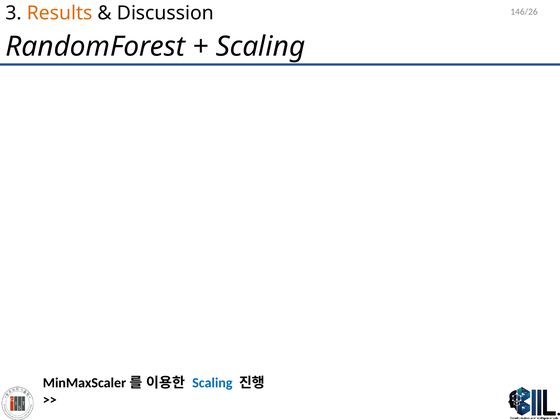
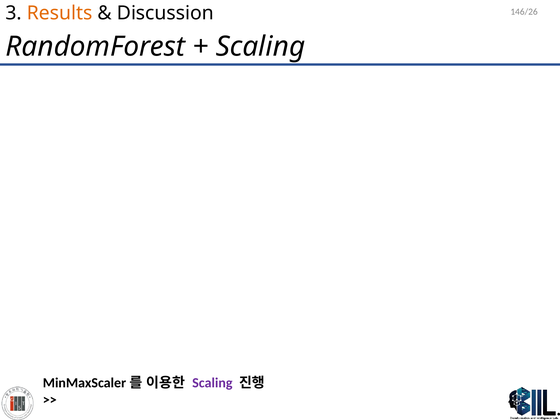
Scaling colour: blue -> purple (212, 383)
